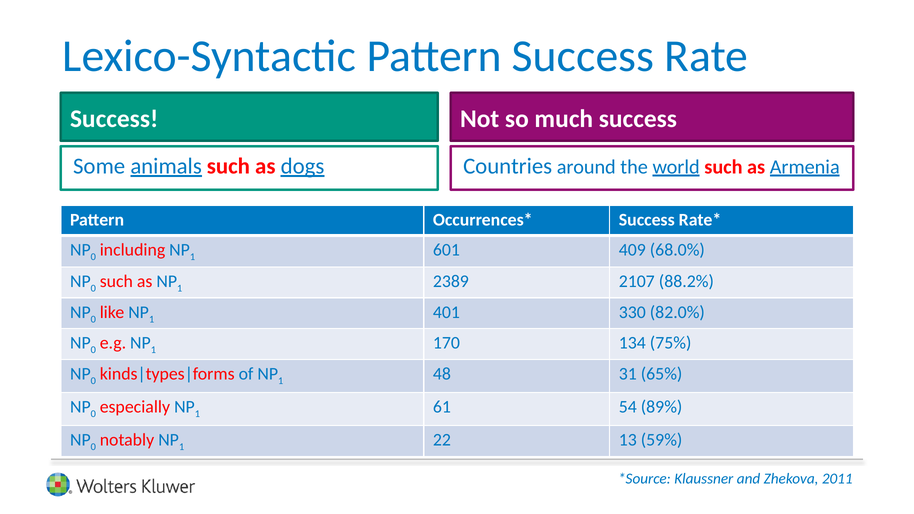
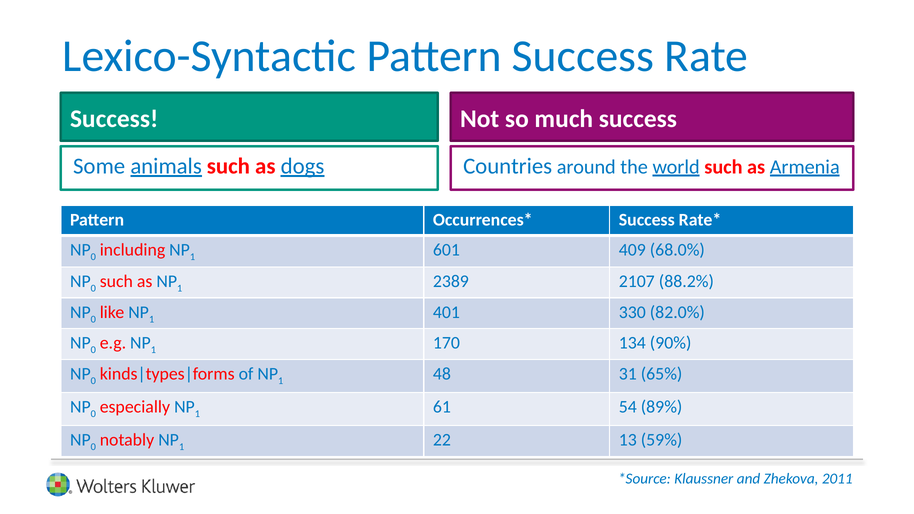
75%: 75% -> 90% (671, 343)
